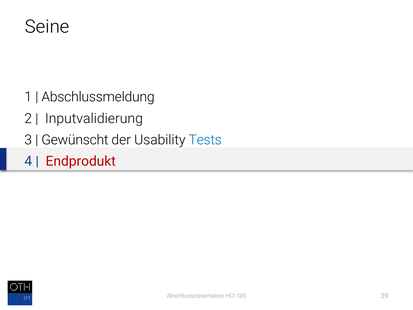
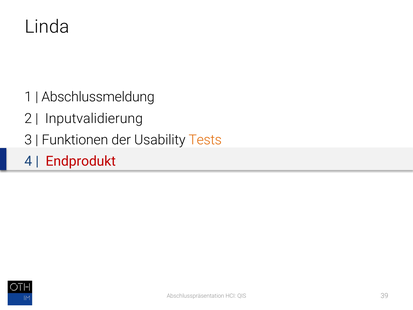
Seine: Seine -> Linda (47, 27)
Gewünscht: Gewünscht -> Funktionen (75, 140)
Tests colour: blue -> orange (205, 140)
